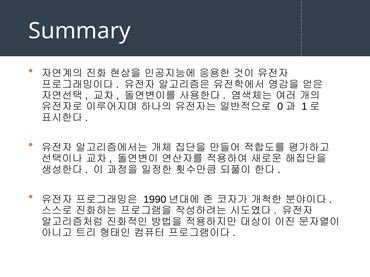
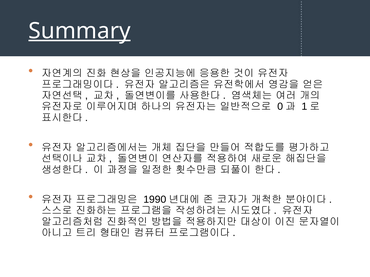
Summary underline: none -> present (80, 31)
